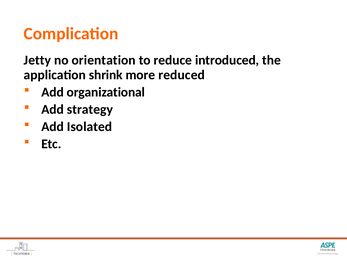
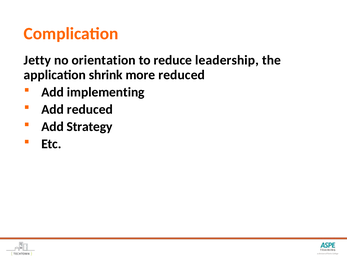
introduced: introduced -> leadership (227, 60)
organizational: organizational -> implementing (106, 92)
Add strategy: strategy -> reduced (90, 109)
Isolated: Isolated -> Strategy (90, 127)
